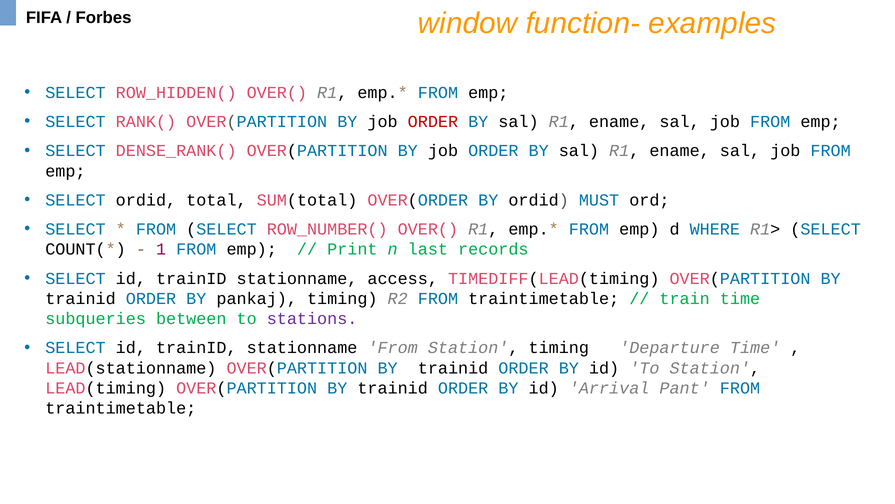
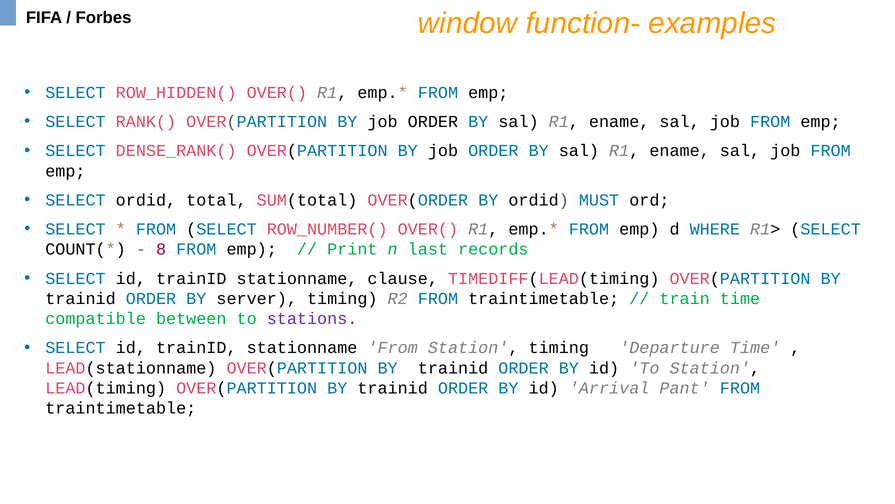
ORDER colour: red -> black (433, 122)
1: 1 -> 8 (161, 249)
access: access -> clause (403, 278)
pankaj: pankaj -> server (257, 298)
subqueries: subqueries -> compatible (96, 318)
